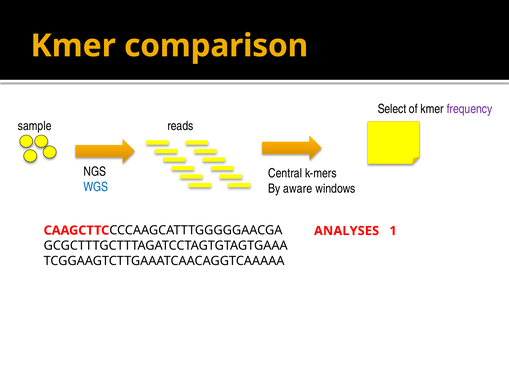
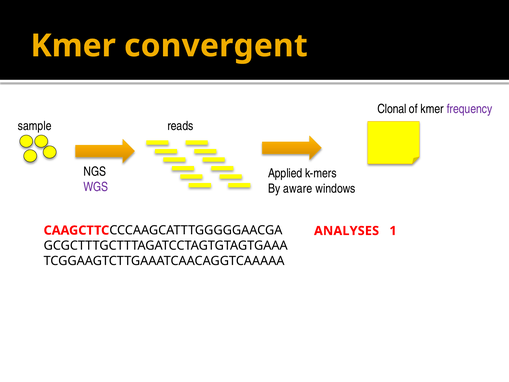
comparison: comparison -> convergent (216, 46)
Select: Select -> Clonal (392, 109)
Central: Central -> Applied (285, 173)
WGS colour: blue -> purple (96, 187)
